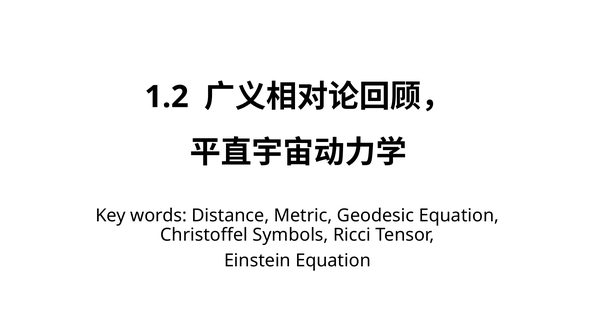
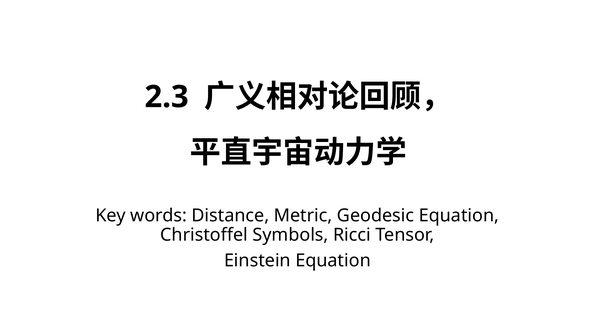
1.2: 1.2 -> 2.3 (167, 97)
